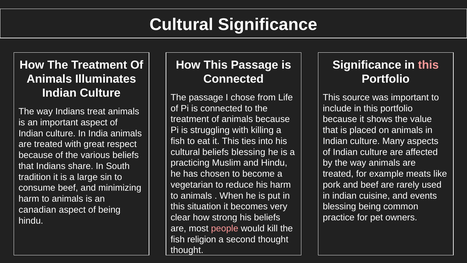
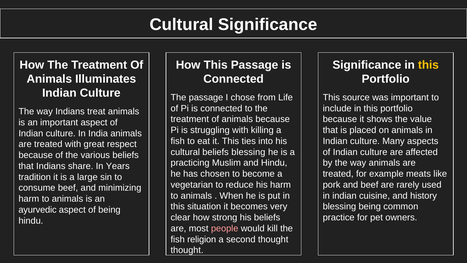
this colour: pink -> yellow (428, 65)
South: South -> Years (118, 166)
events: events -> history (424, 195)
canadian: canadian -> ayurvedic (37, 210)
